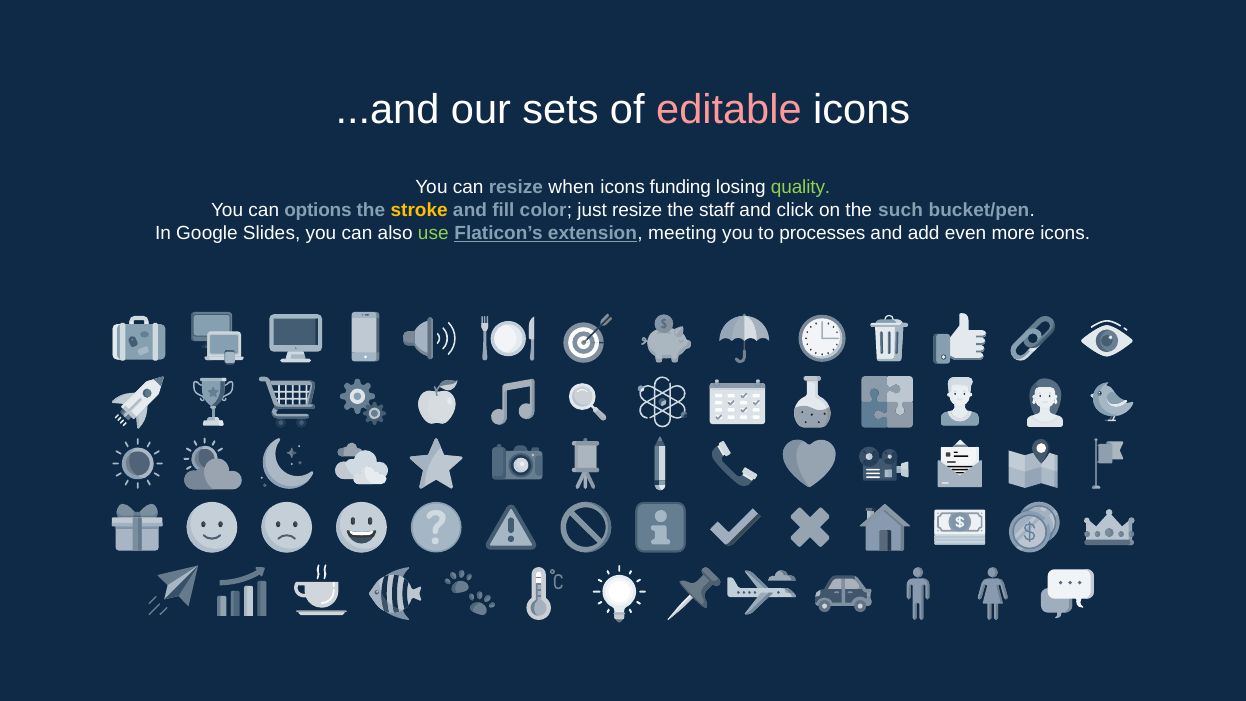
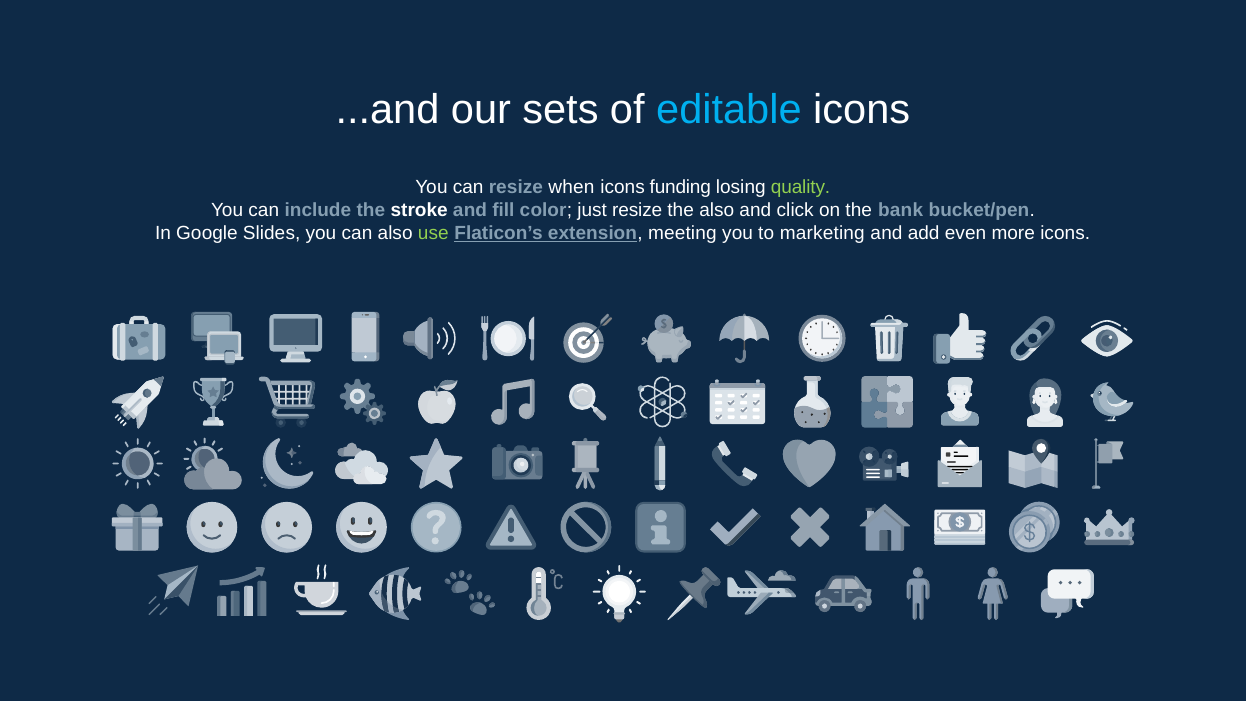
editable colour: pink -> light blue (729, 110)
options: options -> include (318, 210)
stroke colour: yellow -> white (419, 210)
the staff: staff -> also (717, 210)
such: such -> bank (901, 210)
processes: processes -> marketing (822, 233)
